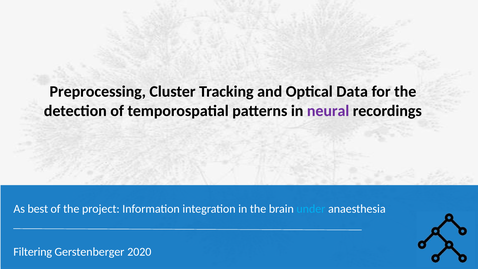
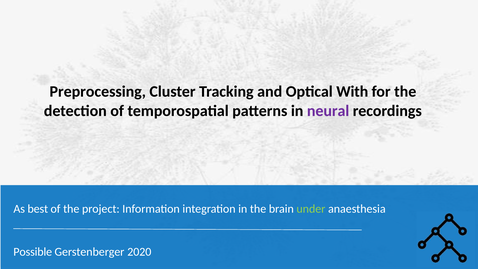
Data: Data -> With (352, 92)
under colour: light blue -> light green (311, 209)
Filtering: Filtering -> Possible (33, 252)
